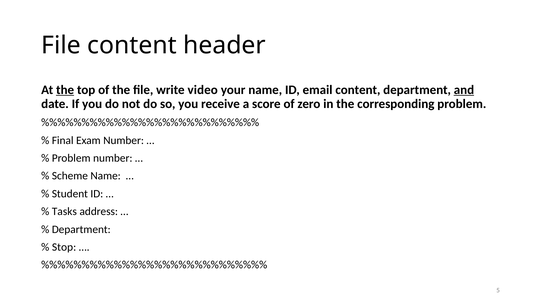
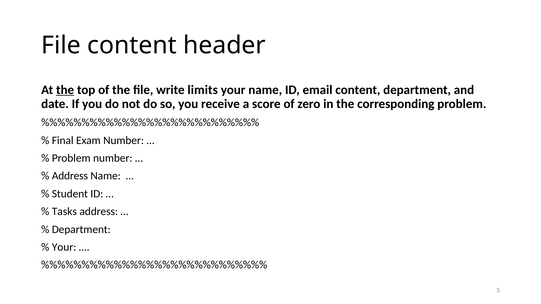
video: video -> limits (203, 90)
and underline: present -> none (464, 90)
Scheme: Scheme -> Address (70, 176)
Stop: Stop -> Your (64, 247)
